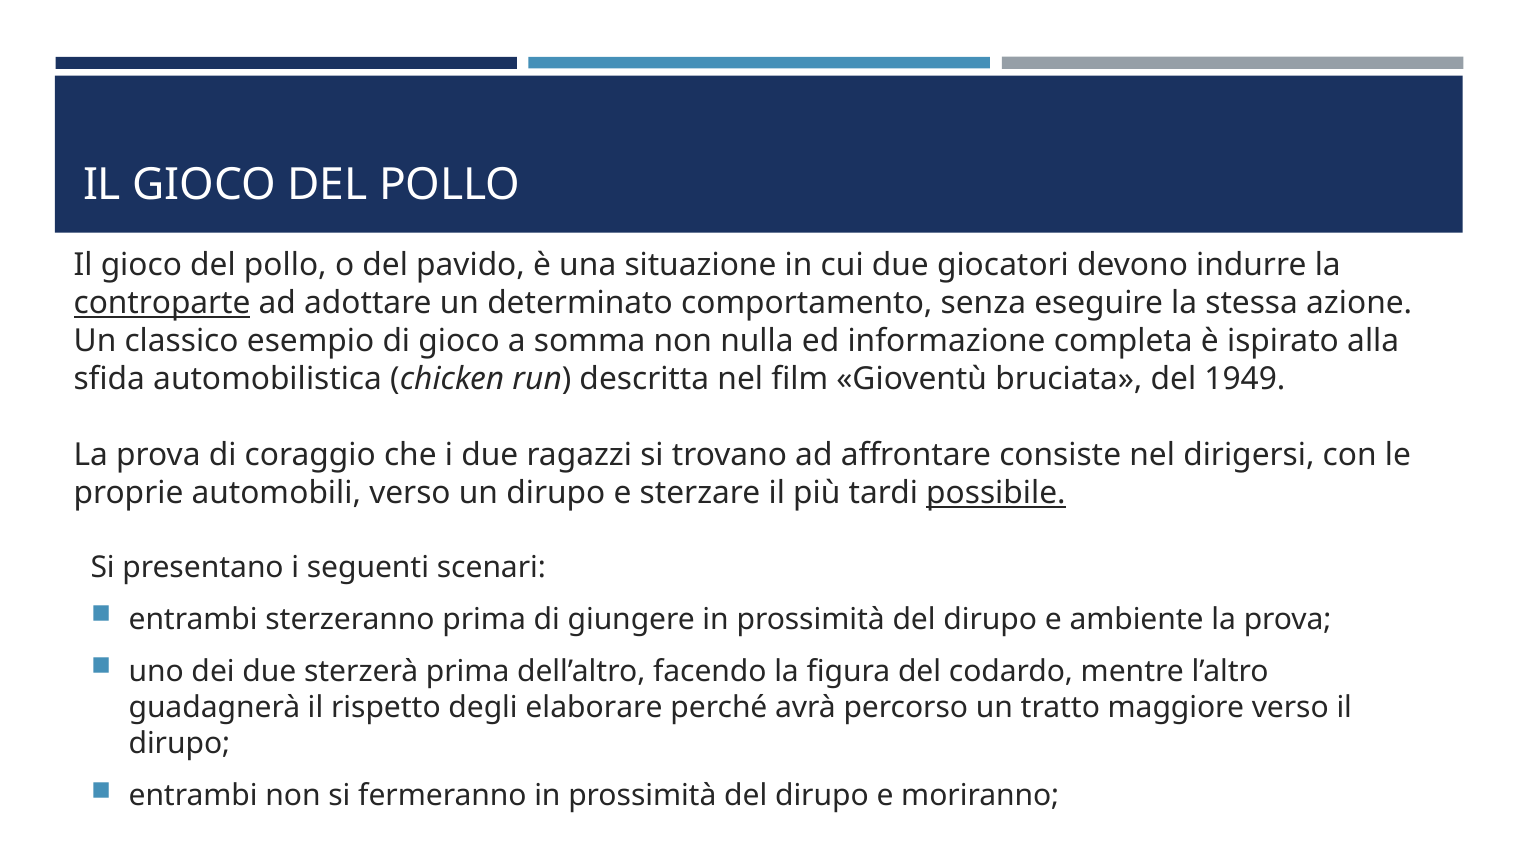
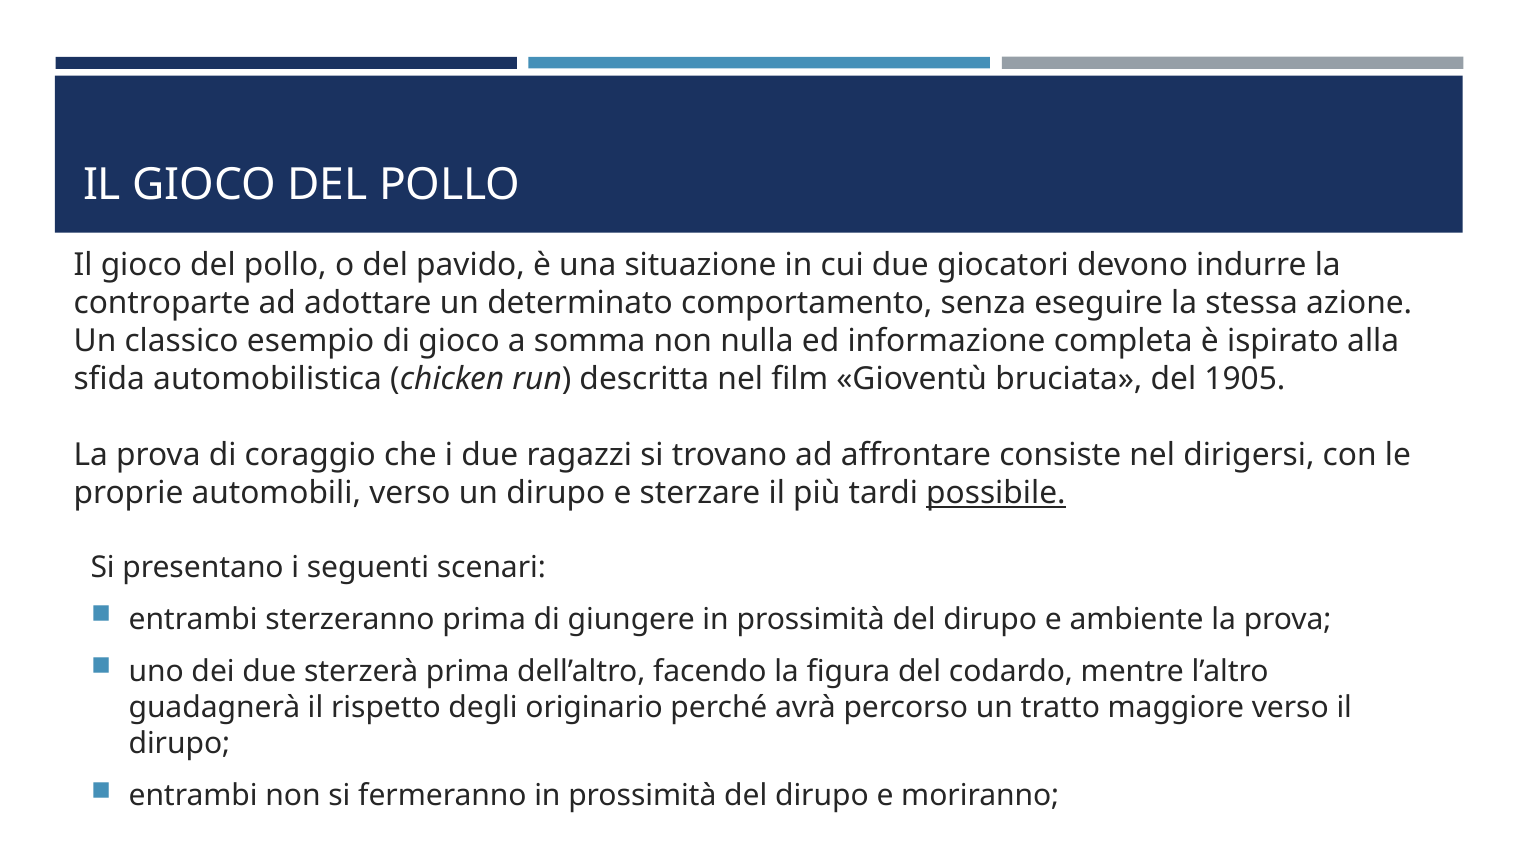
controparte underline: present -> none (162, 303)
1949: 1949 -> 1905 (1245, 379)
elaborare: elaborare -> originario (594, 707)
